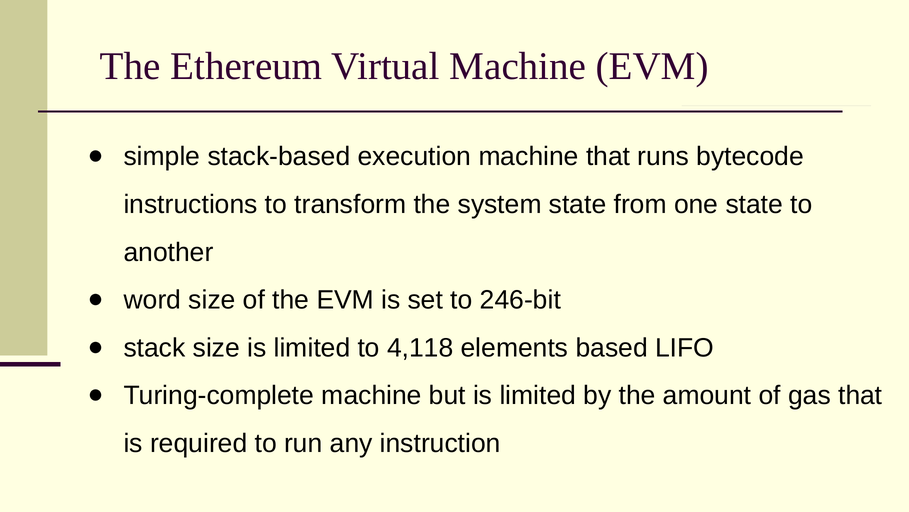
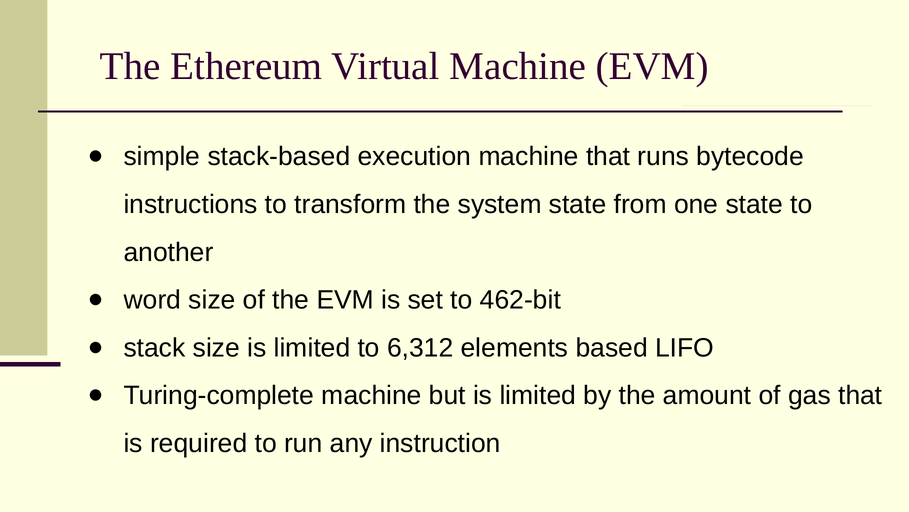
246-bit: 246-bit -> 462-bit (520, 300)
4,118: 4,118 -> 6,312 (420, 347)
